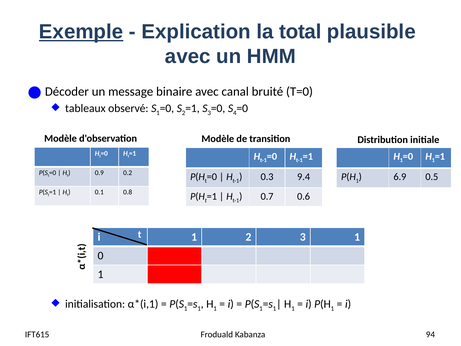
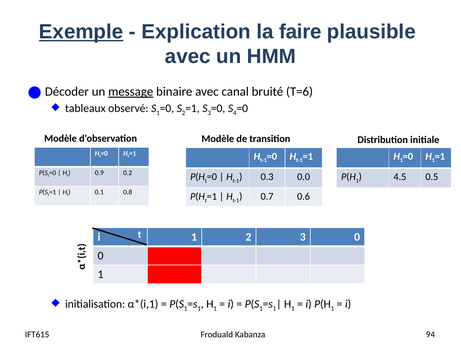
total: total -> faire (300, 32)
message underline: none -> present (131, 92)
T=0: T=0 -> T=6 (299, 92)
9.4: 9.4 -> 0.0 (304, 177)
6.9: 6.9 -> 4.5 (400, 177)
3 1: 1 -> 0 (357, 237)
